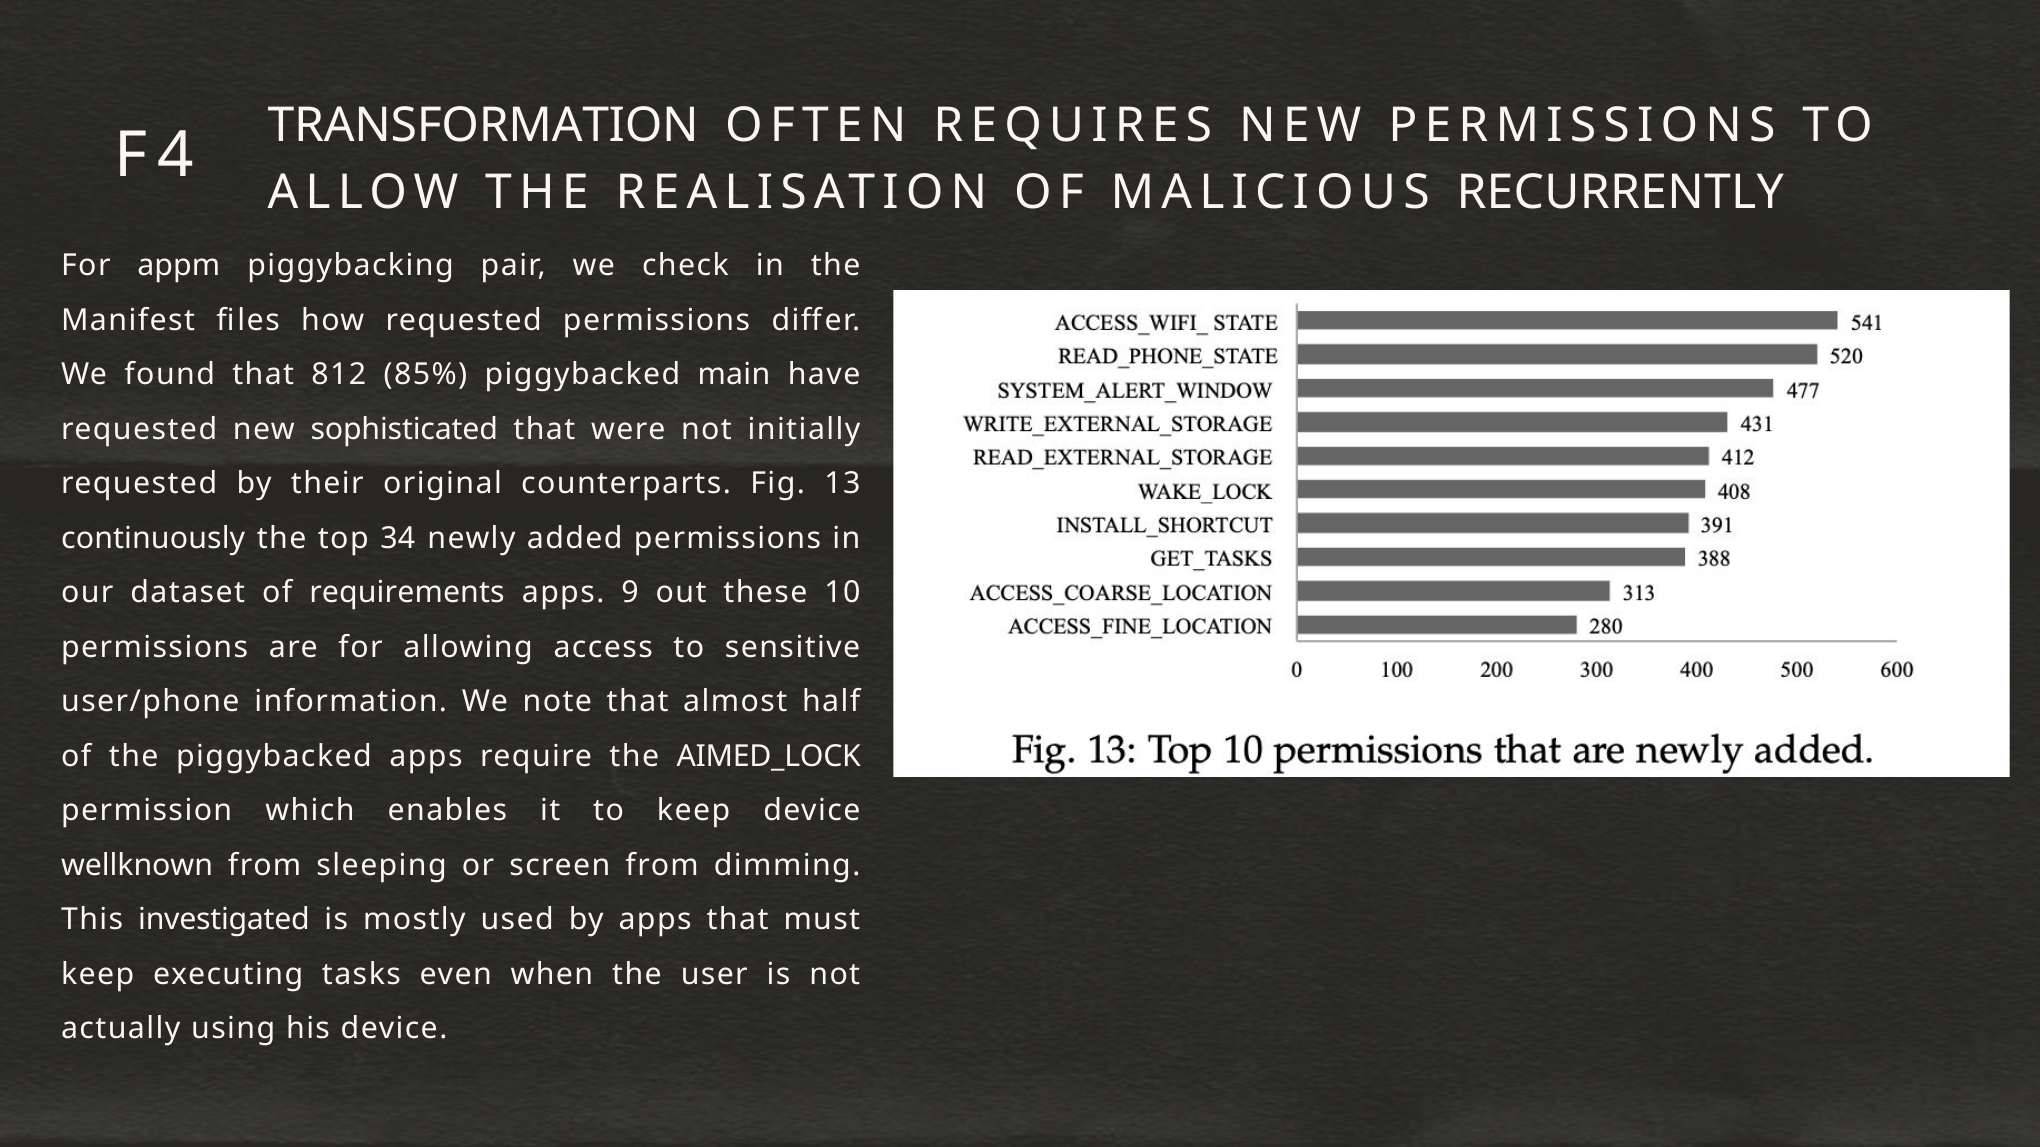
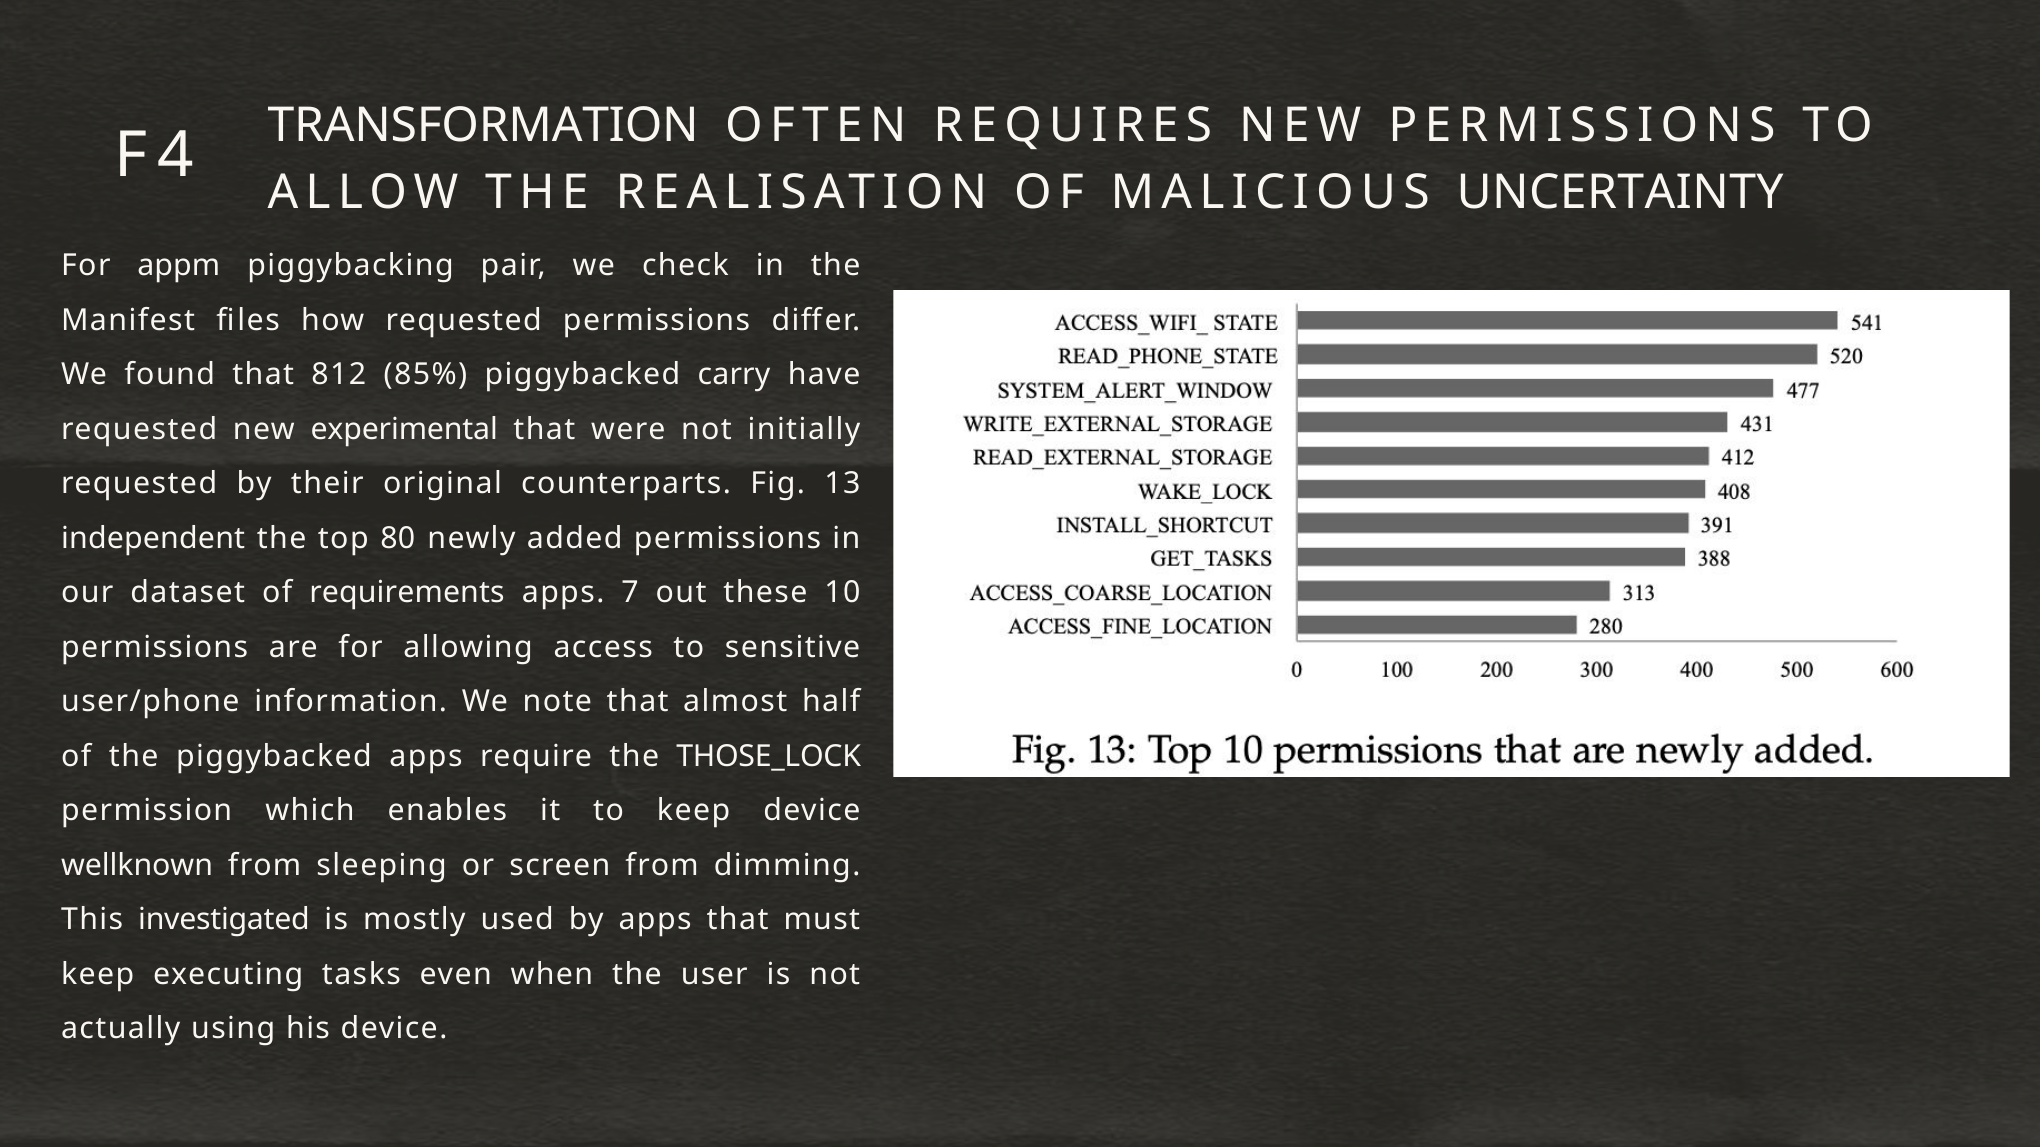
RECURRENTLY: RECURRENTLY -> UNCERTAINTY (1620, 193)
main: main -> carry (734, 375)
sophisticated: sophisticated -> experimental (404, 429)
continuously: continuously -> independent (153, 539)
34: 34 -> 80 (398, 539)
9: 9 -> 7 (630, 593)
AIMED_LOCK: AIMED_LOCK -> THOSE_LOCK (769, 757)
